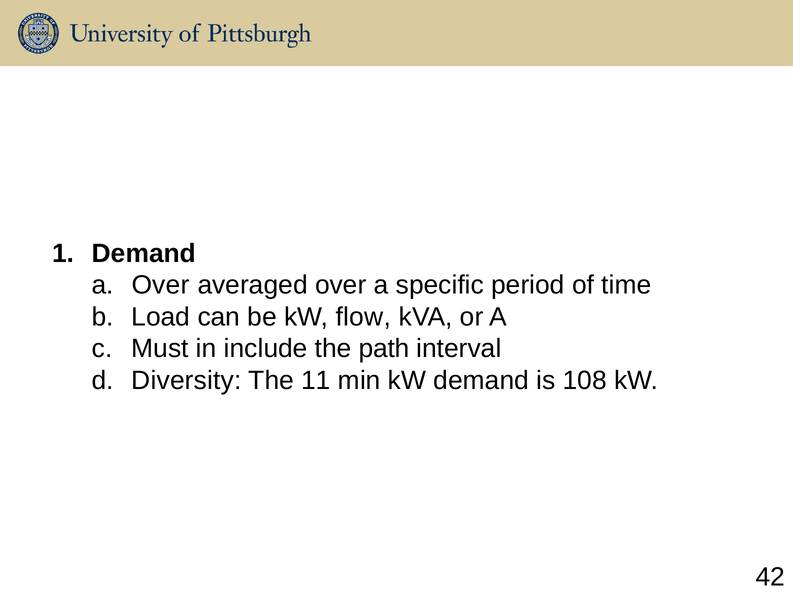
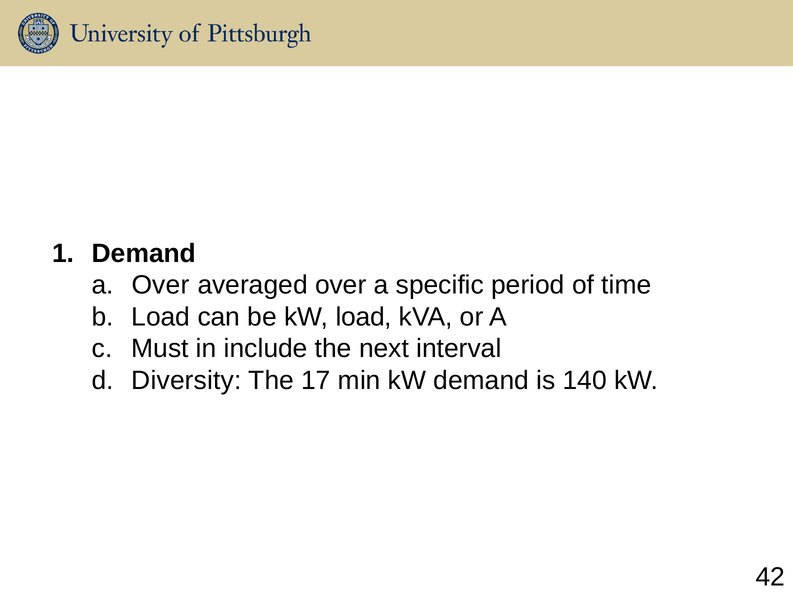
kW flow: flow -> load (364, 317)
path: path -> next (384, 348)
11: 11 -> 17 (316, 380)
108: 108 -> 140 (585, 380)
